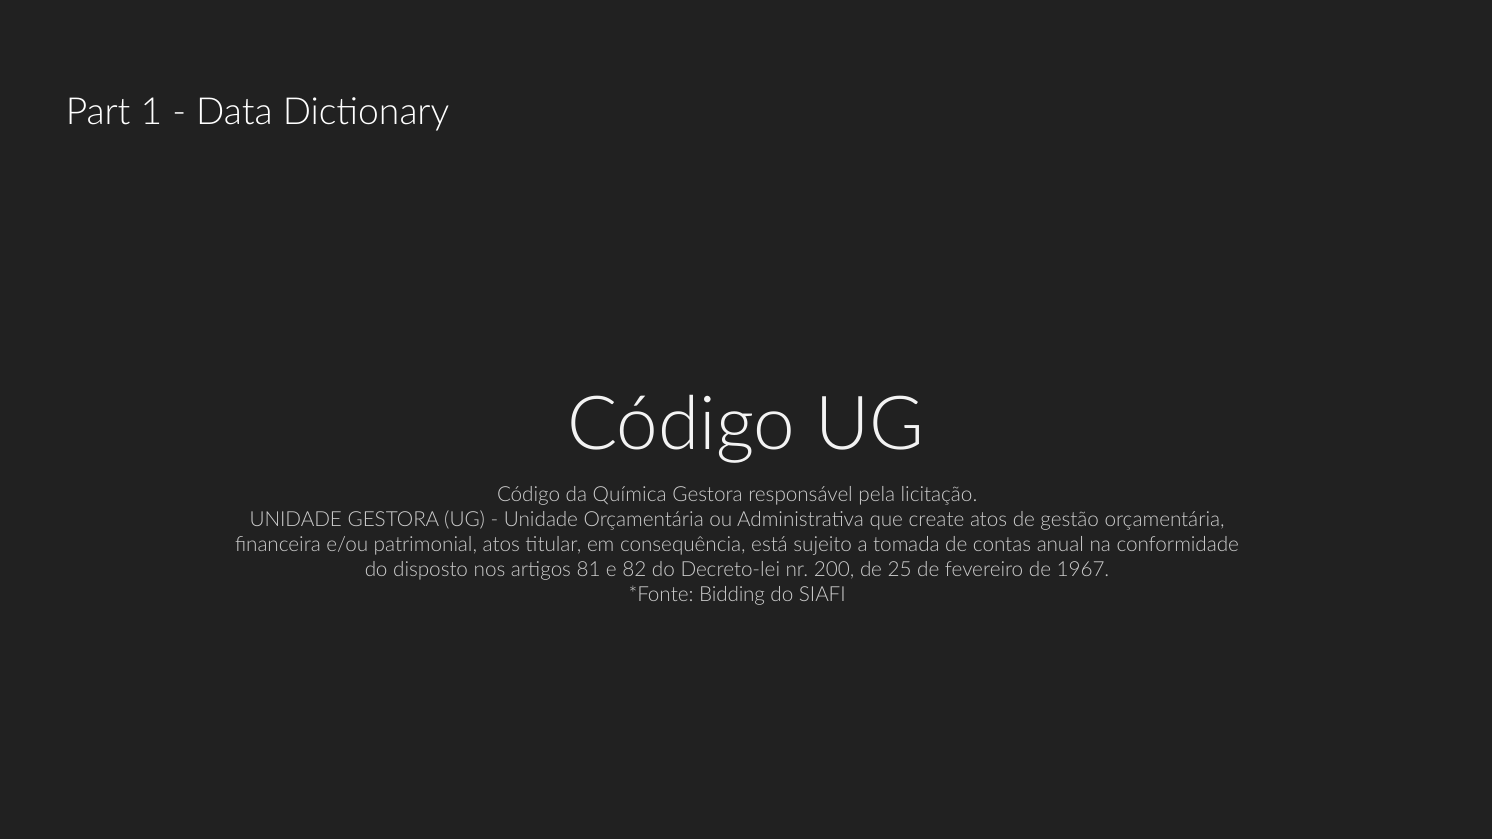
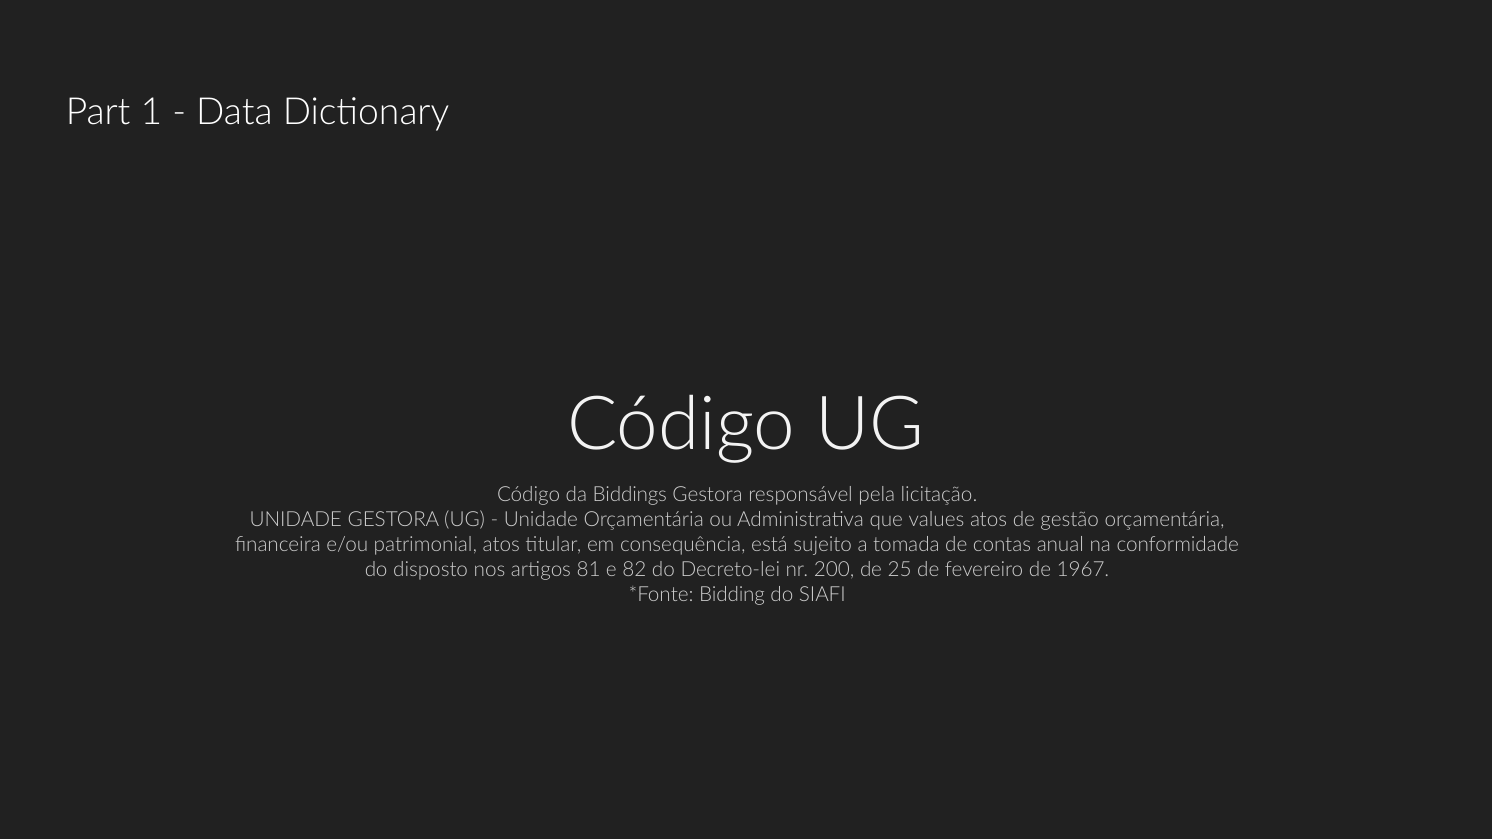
Química: Química -> Biddings (630, 495)
create: create -> values (937, 520)
